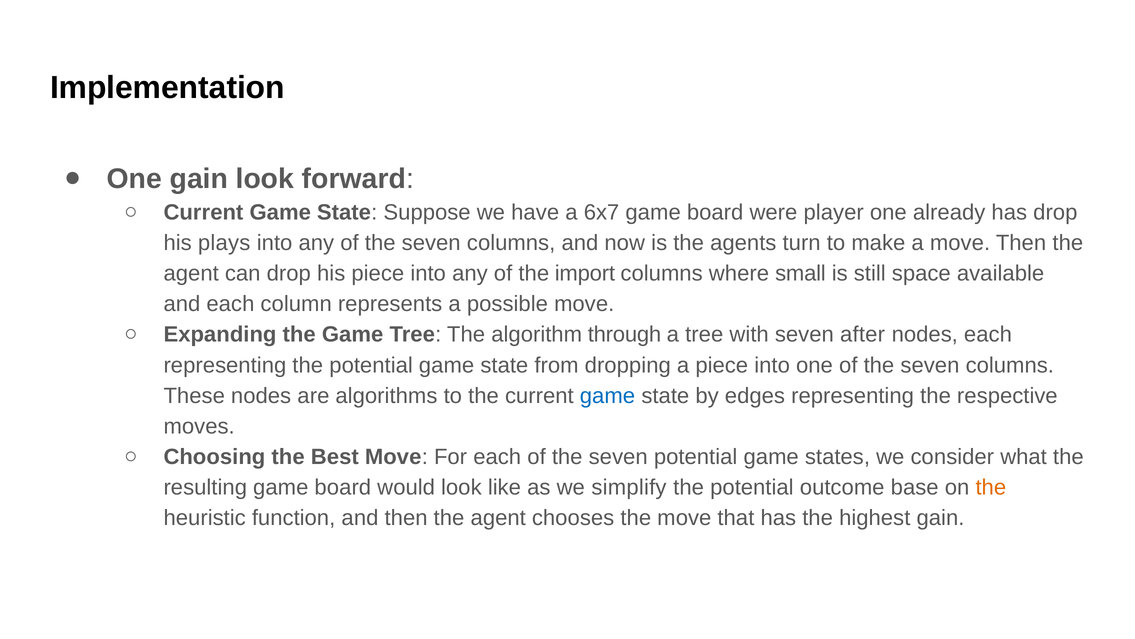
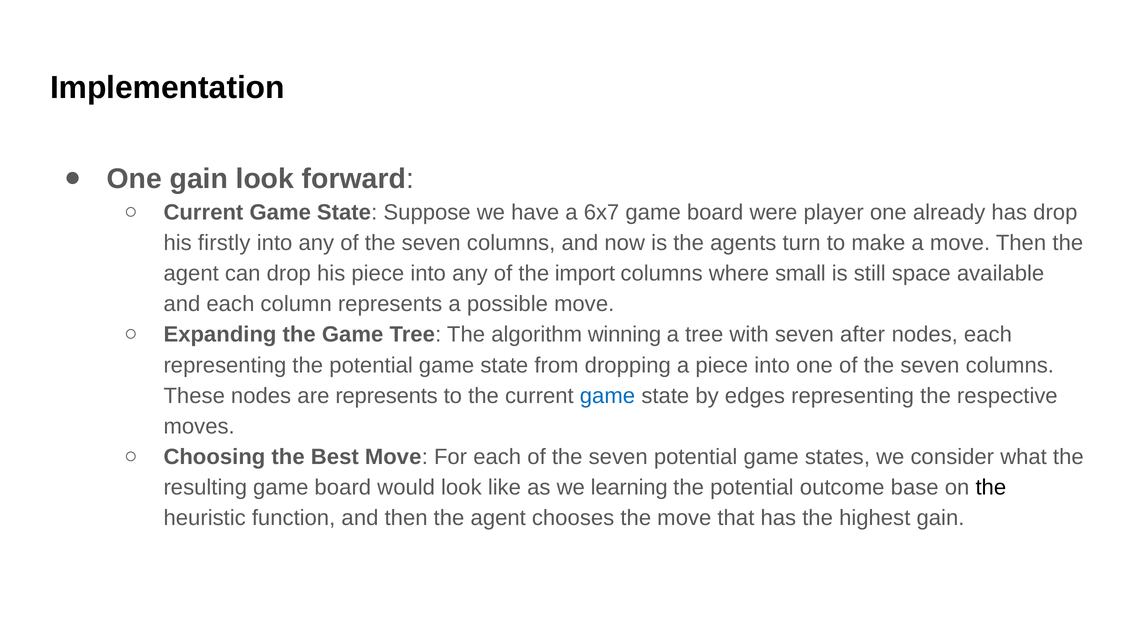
plays: plays -> firstly (224, 243)
through: through -> winning (625, 334)
are algorithms: algorithms -> represents (387, 395)
simplify: simplify -> learning (629, 487)
the colour: orange -> black (991, 487)
